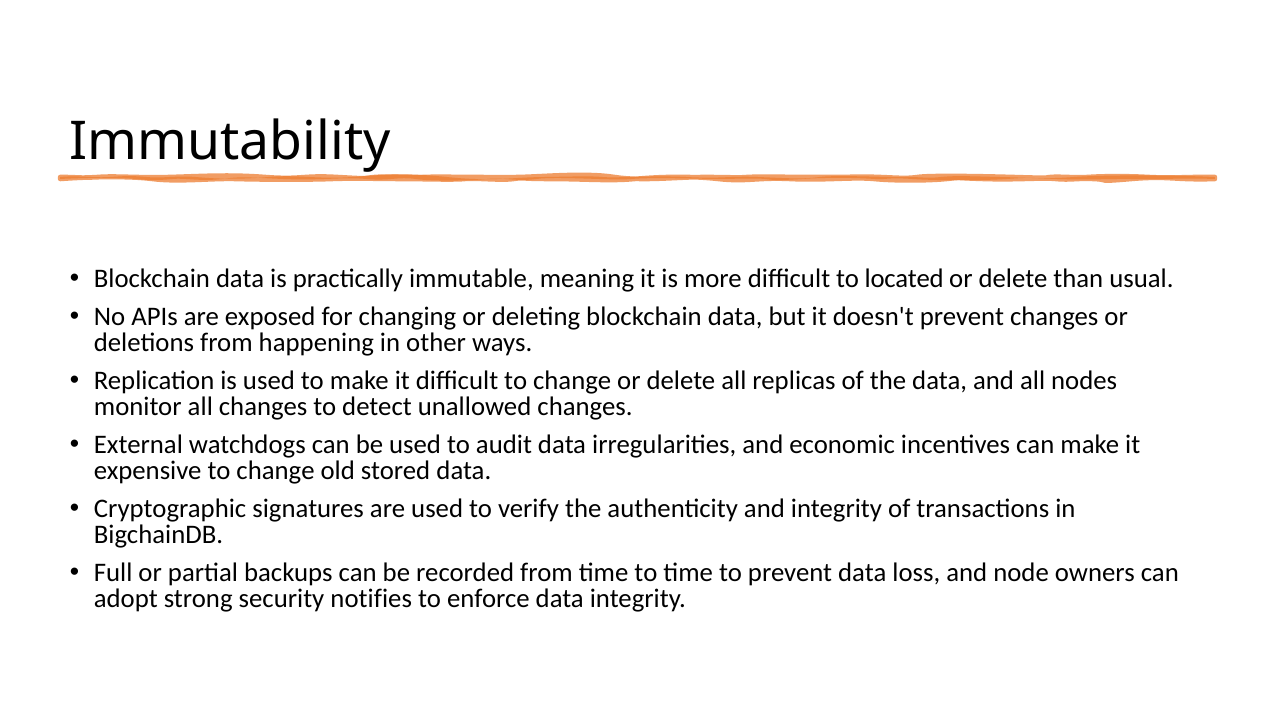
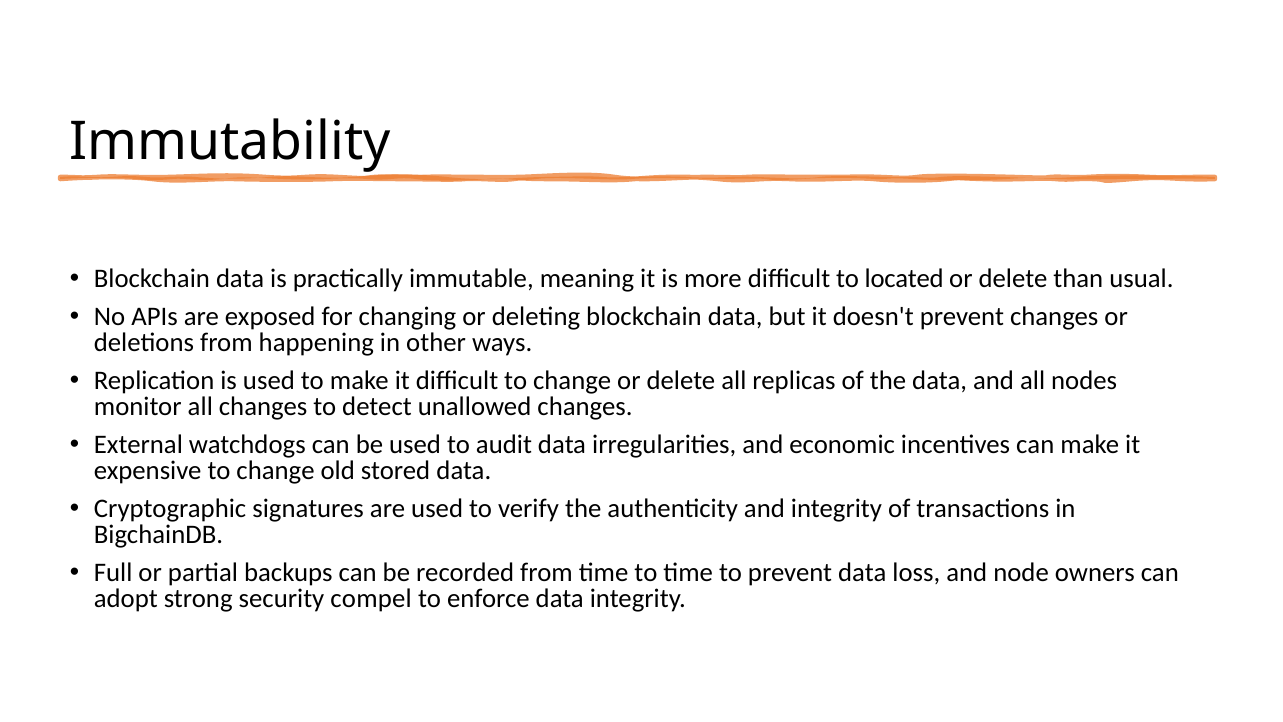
notifies: notifies -> compel (371, 599)
